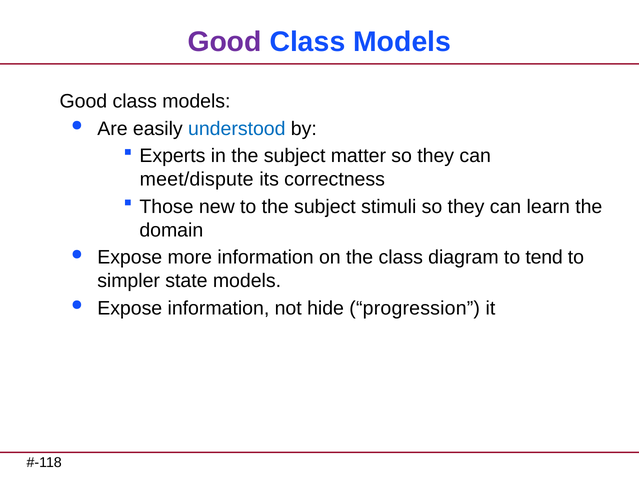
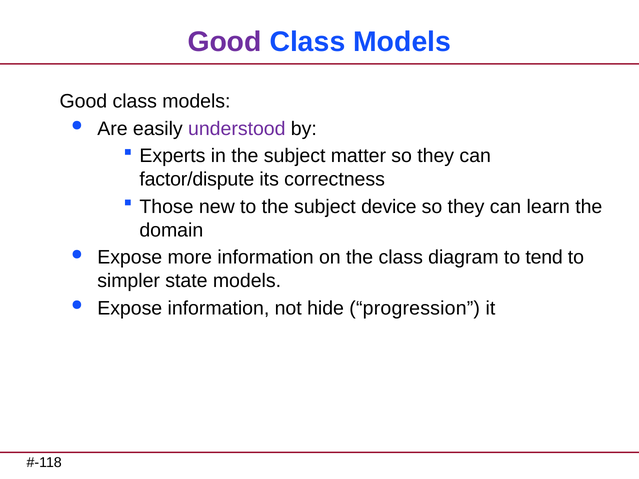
understood colour: blue -> purple (237, 129)
meet/dispute: meet/dispute -> factor/dispute (197, 179)
stimuli: stimuli -> device (389, 207)
